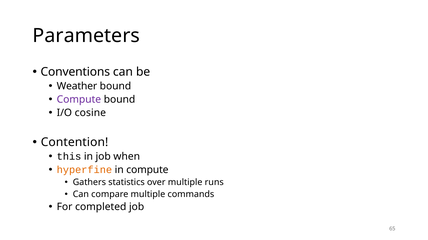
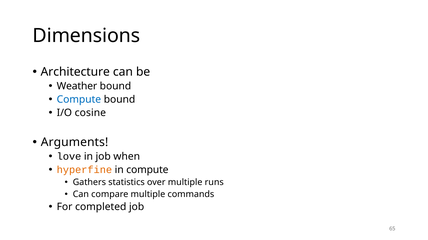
Parameters: Parameters -> Dimensions (86, 36)
Conventions: Conventions -> Architecture (75, 72)
Compute colour: purple -> blue (79, 100)
Contention: Contention -> Arguments (75, 143)
this: this -> love (69, 157)
